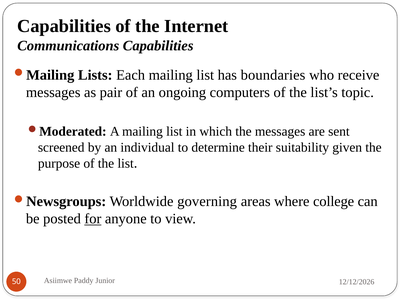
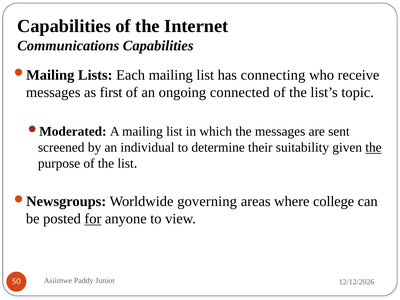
boundaries: boundaries -> connecting (273, 75)
pair: pair -> first (111, 92)
computers: computers -> connected (240, 92)
the underline: none -> present (374, 148)
